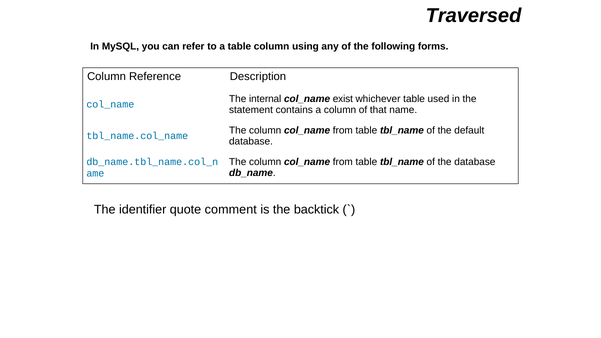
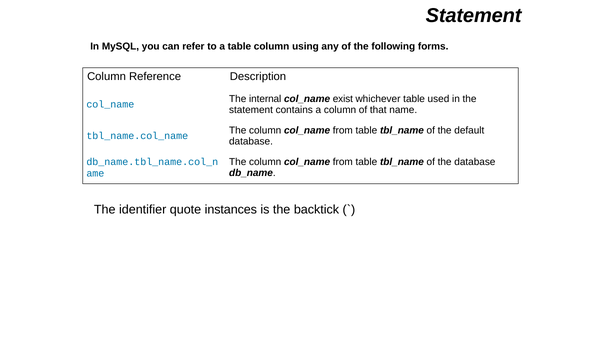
Traversed: Traversed -> Statement (474, 16)
comment: comment -> instances (231, 210)
